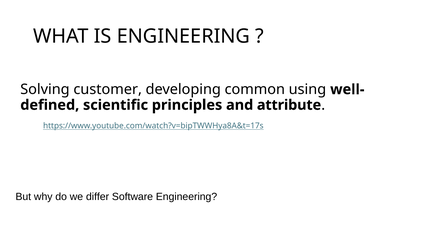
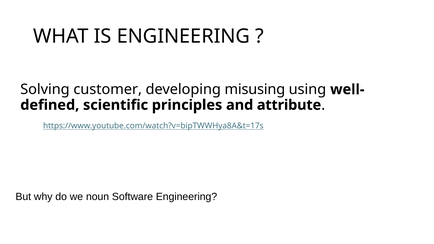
common: common -> misusing (255, 89)
differ: differ -> noun (98, 197)
